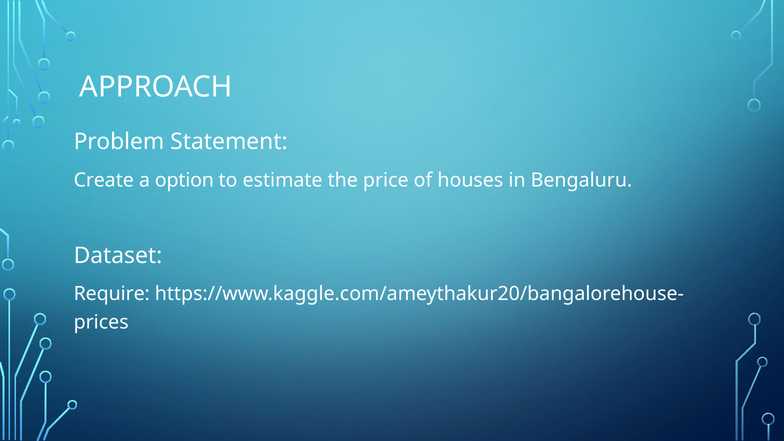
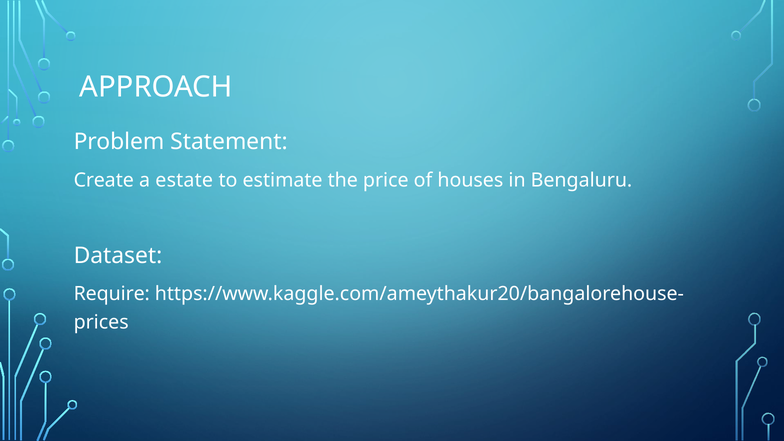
option: option -> estate (184, 180)
